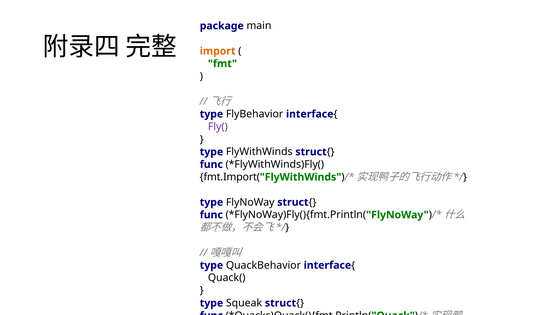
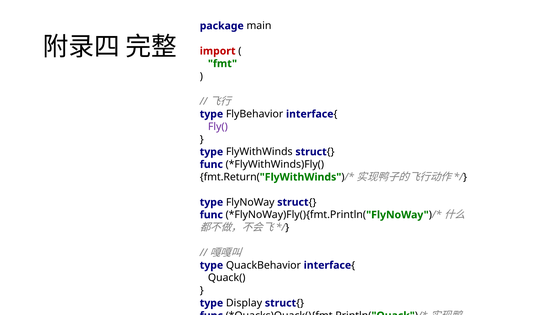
import colour: orange -> red (218, 51)
fmt.Import(: fmt.Import( -> fmt.Return( (230, 177)
Squeak: Squeak -> Display (244, 303)
